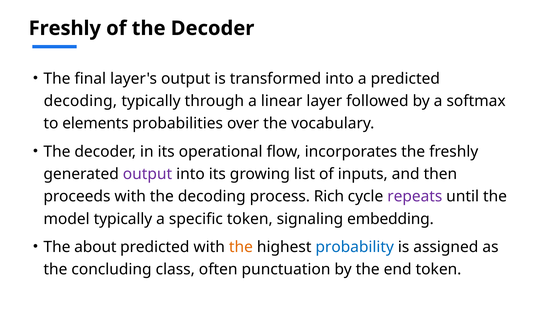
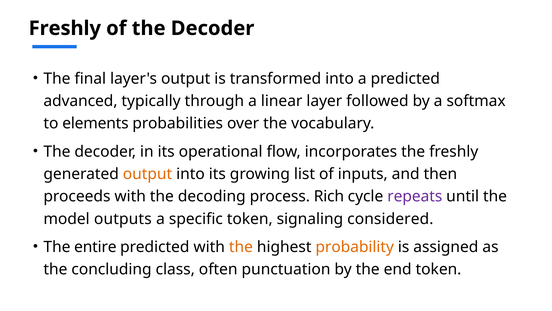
decoding: decoding -> advanced (80, 101)
output colour: purple -> orange (147, 174)
model typically: typically -> outputs (123, 219)
embedding: embedding -> considered (390, 219)
about: about -> entire (95, 247)
probability colour: blue -> orange (355, 247)
